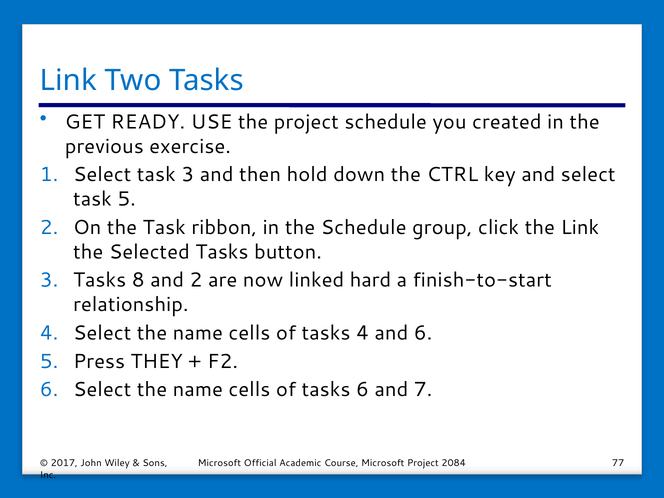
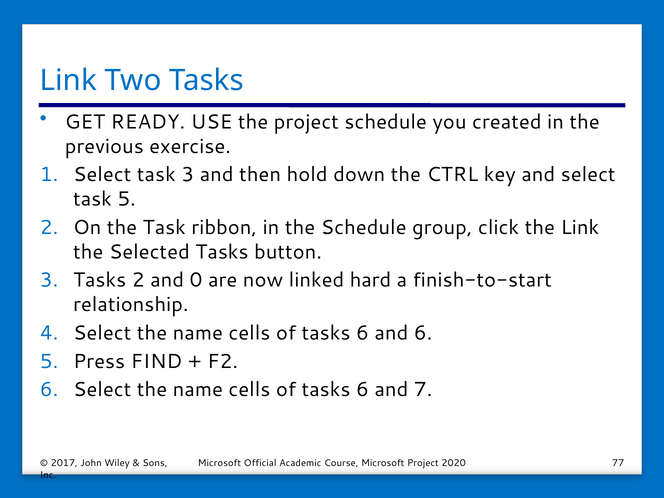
Tasks 8: 8 -> 2 (138, 280)
and 2: 2 -> 0 (196, 280)
4: 4 -> 6 (362, 333)
THEY: THEY -> FIND (157, 361)
2084: 2084 -> 2020 (454, 463)
